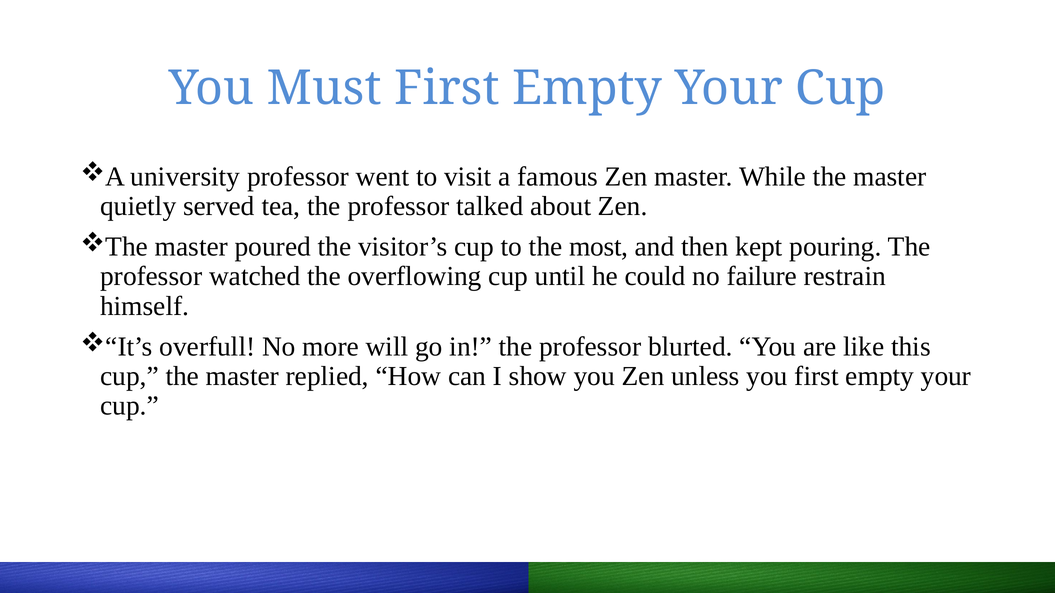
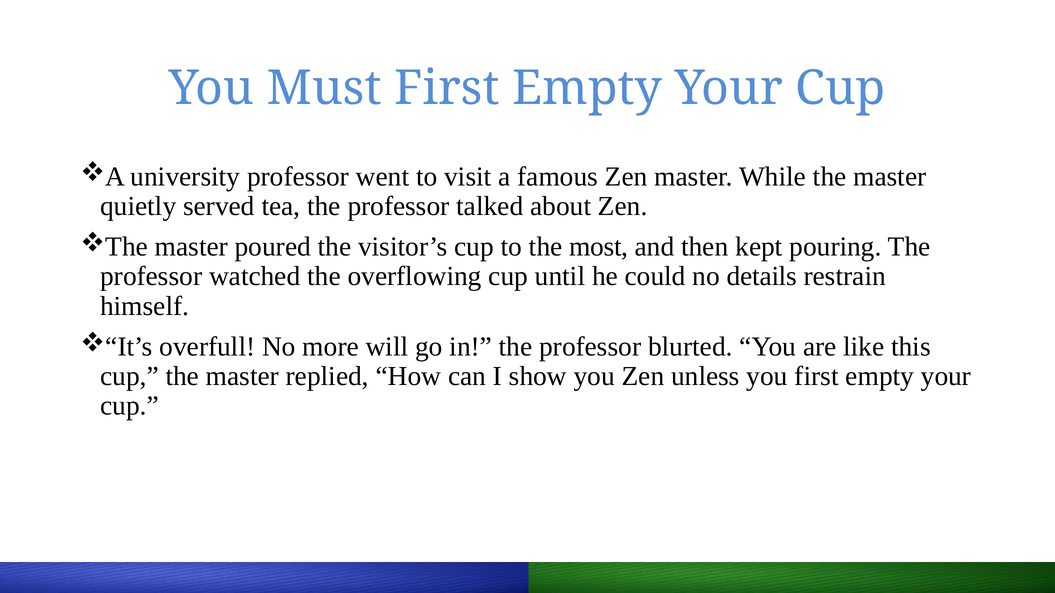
failure: failure -> details (762, 277)
